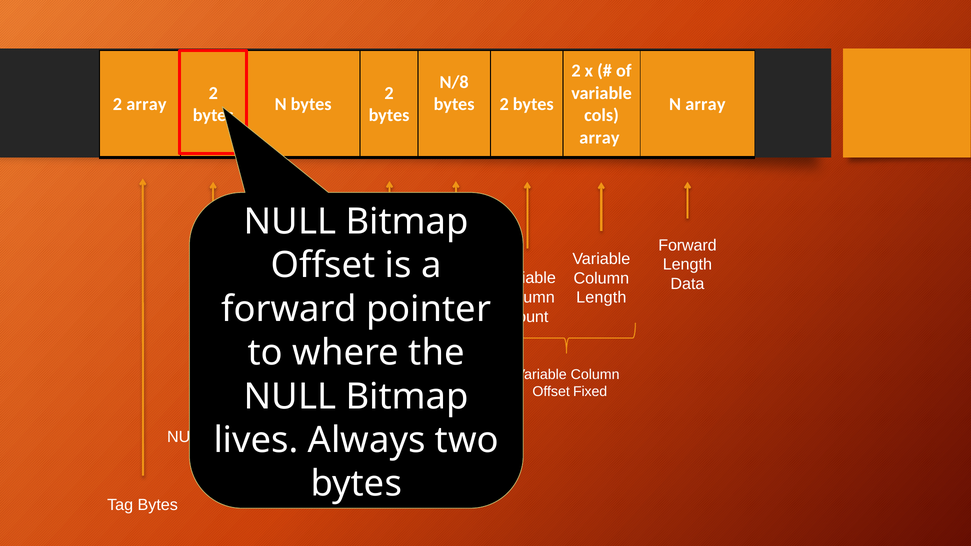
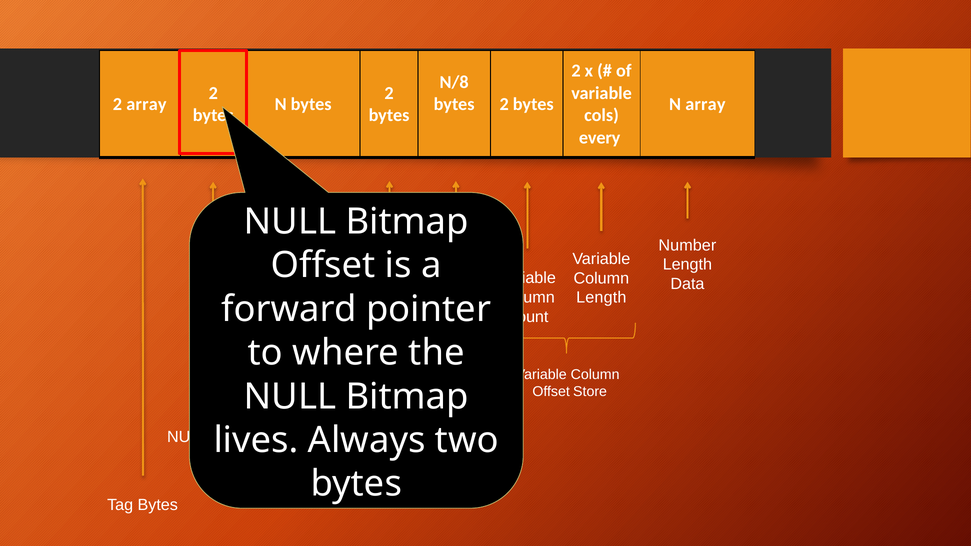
array: array -> every (600, 138)
Forward: Forward -> Number (687, 245)
Fixed: Fixed -> Store (590, 392)
